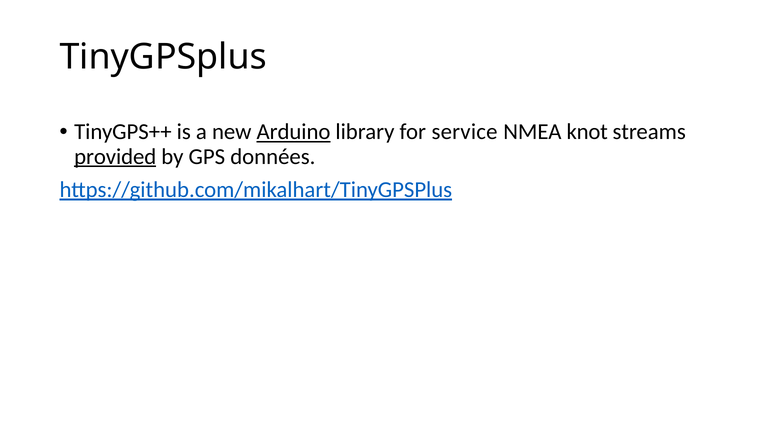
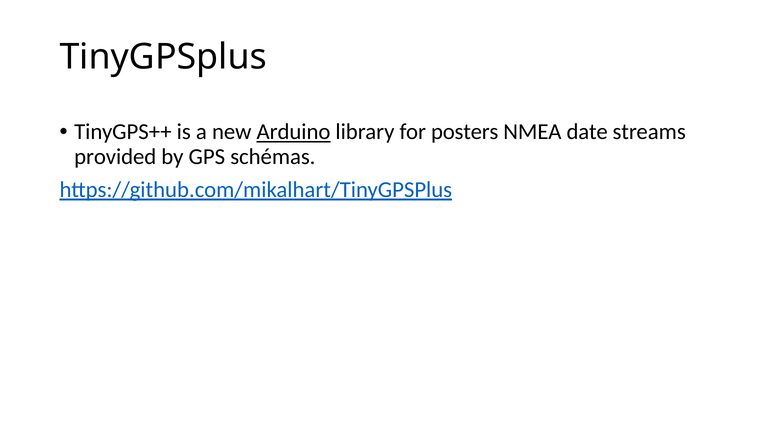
service: service -> posters (465, 132)
knot: knot -> date (587, 132)
provided underline: present -> none (115, 157)
données: données -> schémas (273, 157)
